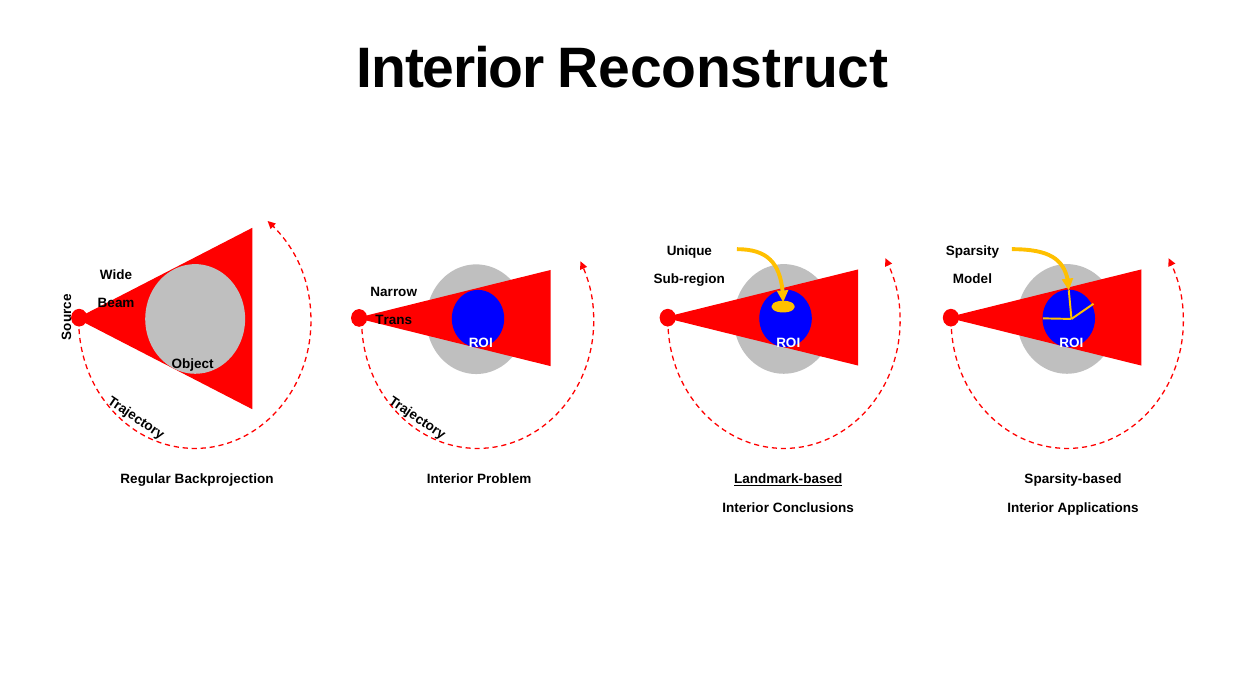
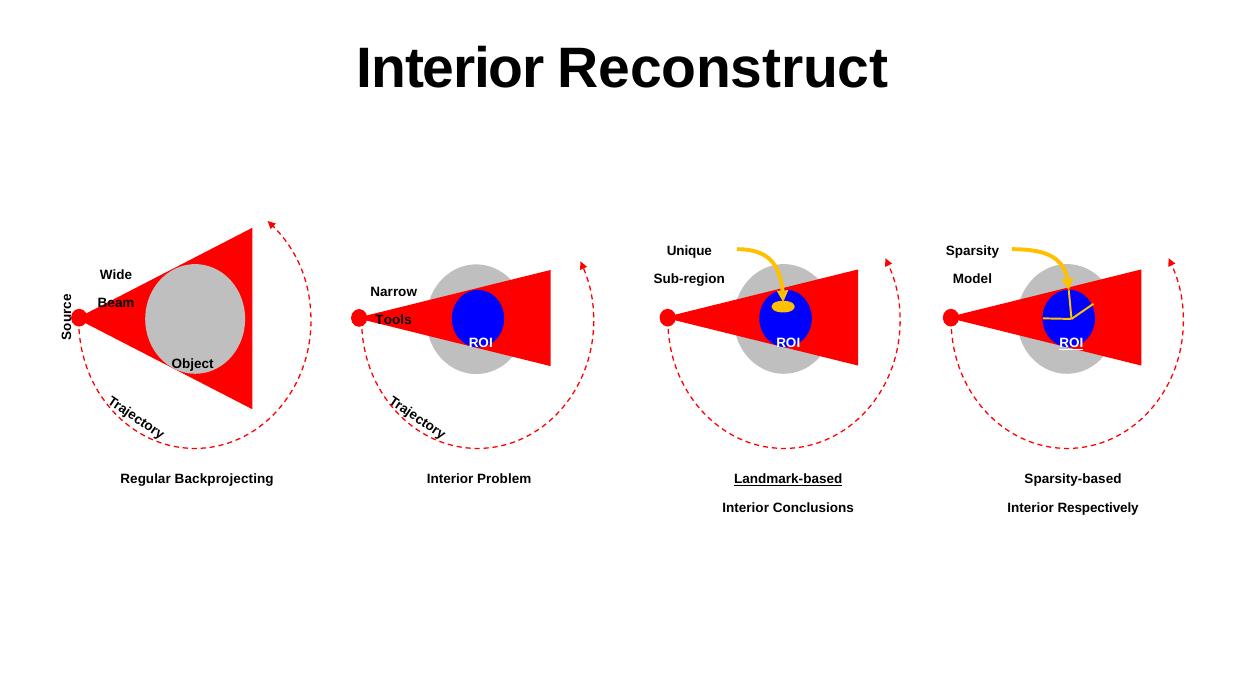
Trans: Trans -> Tools (394, 321)
ROI underline: none -> present (1071, 343)
Backprojection: Backprojection -> Backprojecting (224, 480)
Applications: Applications -> Respectively (1098, 508)
